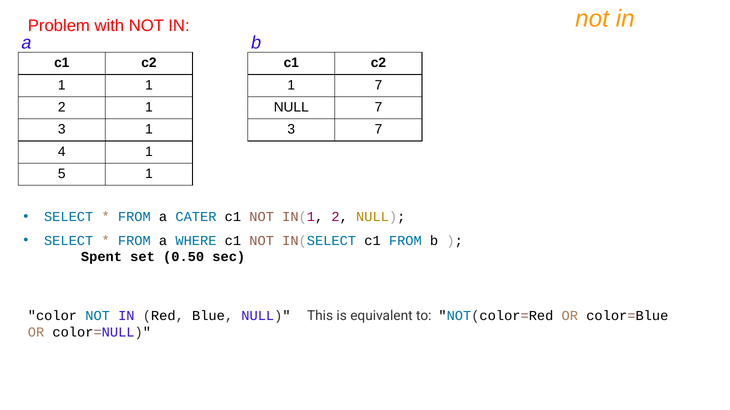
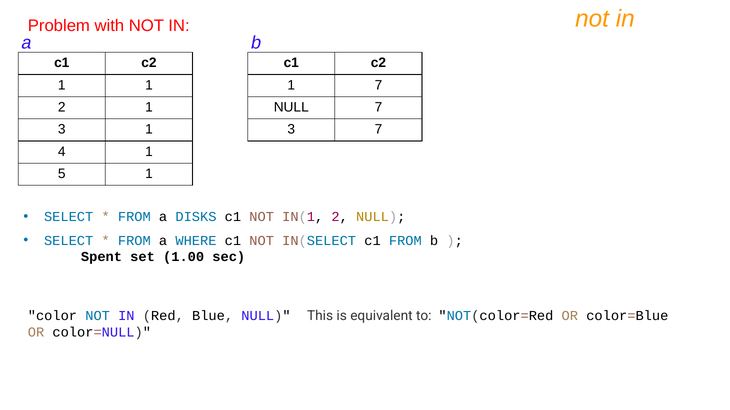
CATER: CATER -> DISKS (196, 217)
0.50: 0.50 -> 1.00 (184, 257)
